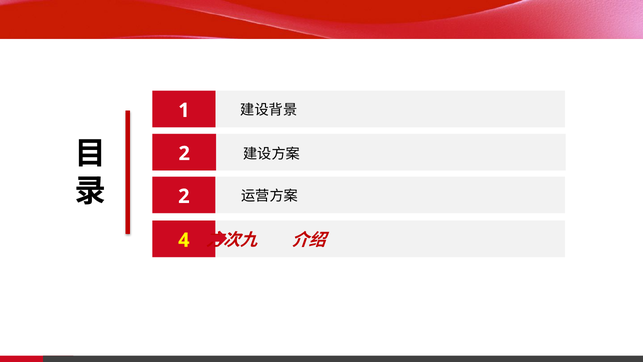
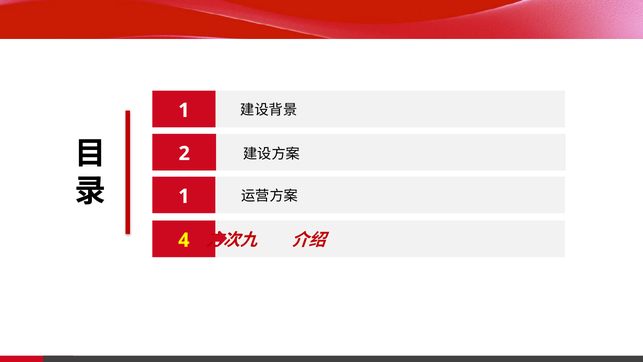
2: 2 -> 1 (184, 196)
